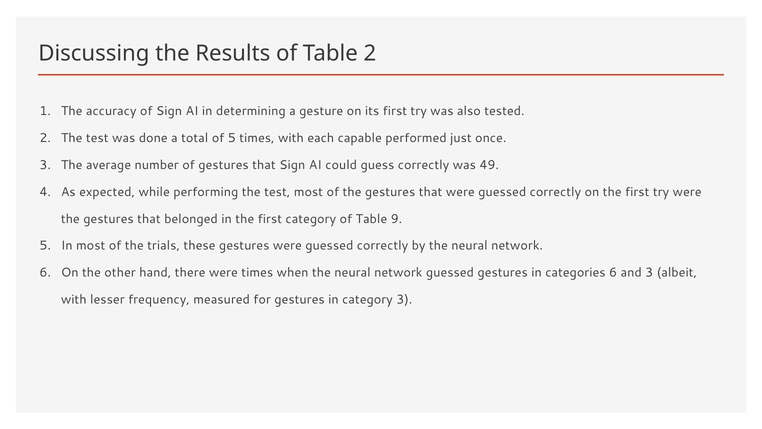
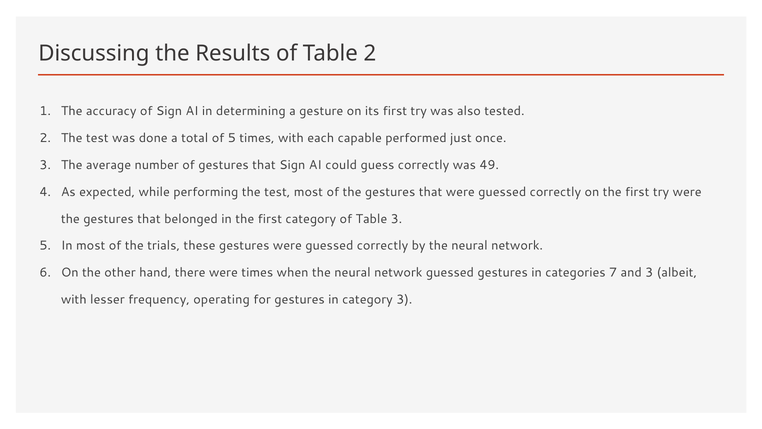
Table 9: 9 -> 3 (396, 219)
categories 6: 6 -> 7 (613, 272)
measured: measured -> operating (222, 299)
